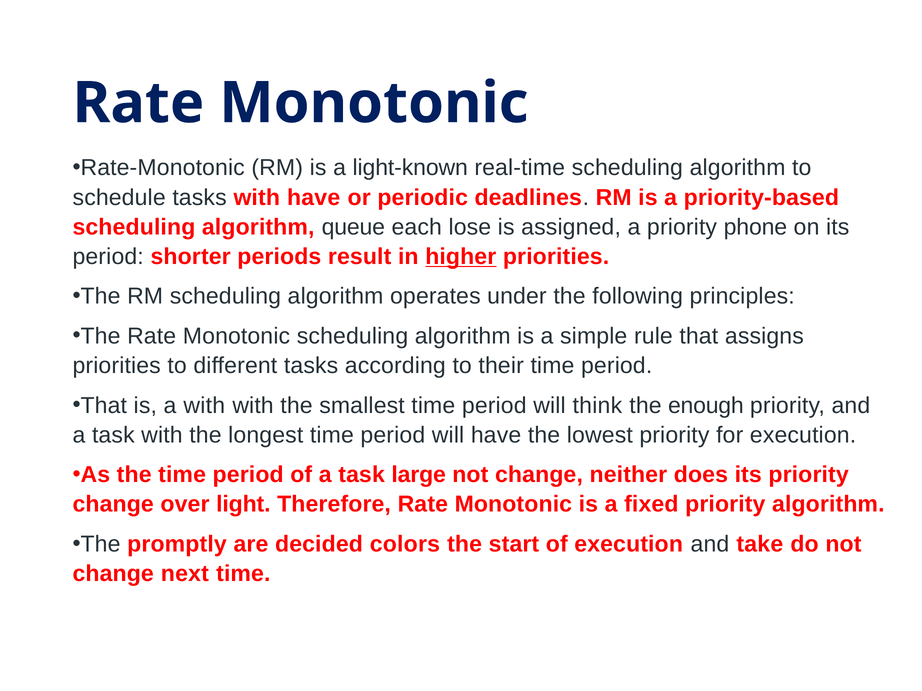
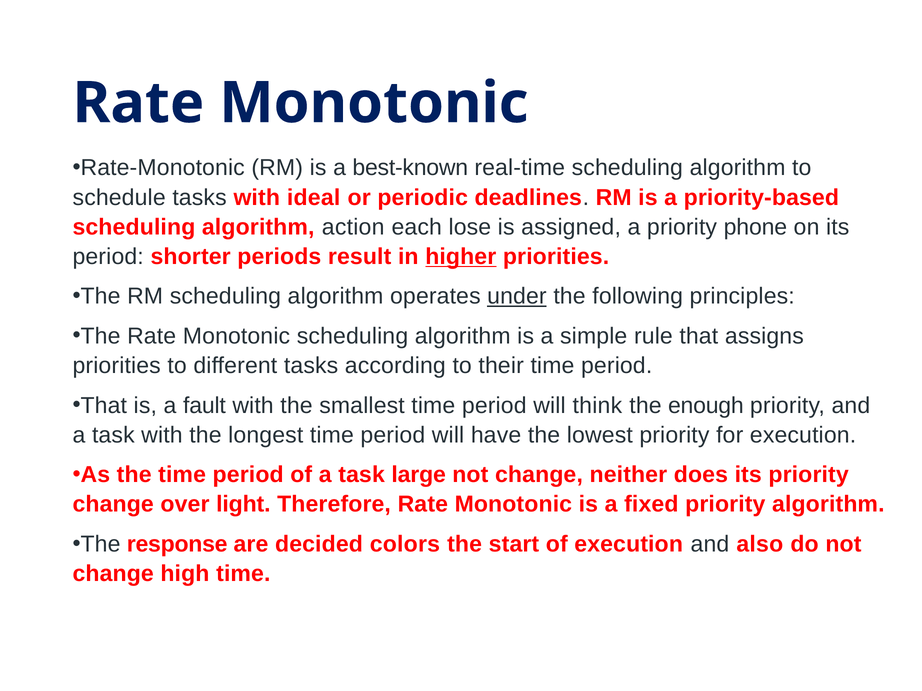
light-known: light-known -> best-known (410, 168)
with have: have -> ideal (314, 198)
queue: queue -> action (353, 227)
under underline: none -> present (517, 297)
a with: with -> fault (204, 406)
promptly: promptly -> response (177, 545)
take: take -> also (760, 545)
next: next -> high (185, 574)
